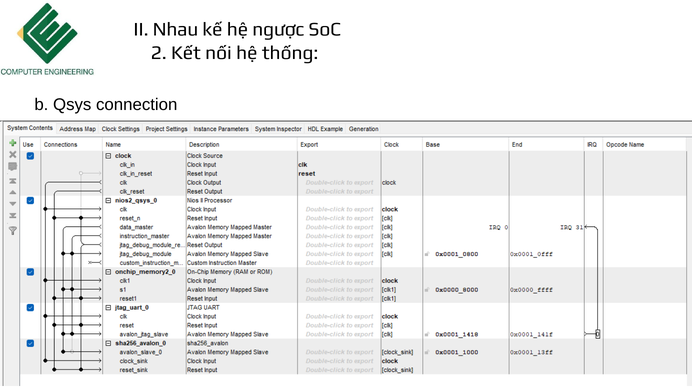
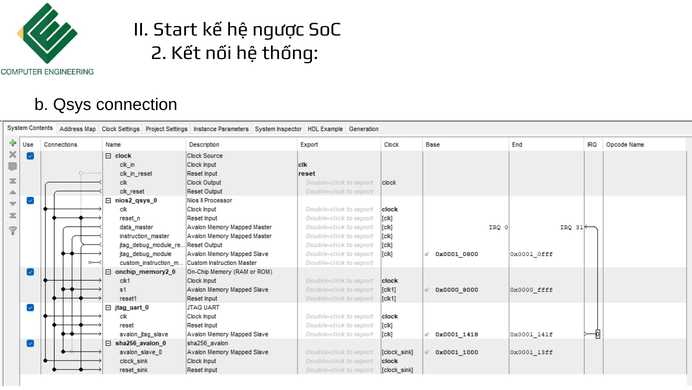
Nhau: Nhau -> Start (175, 29)
